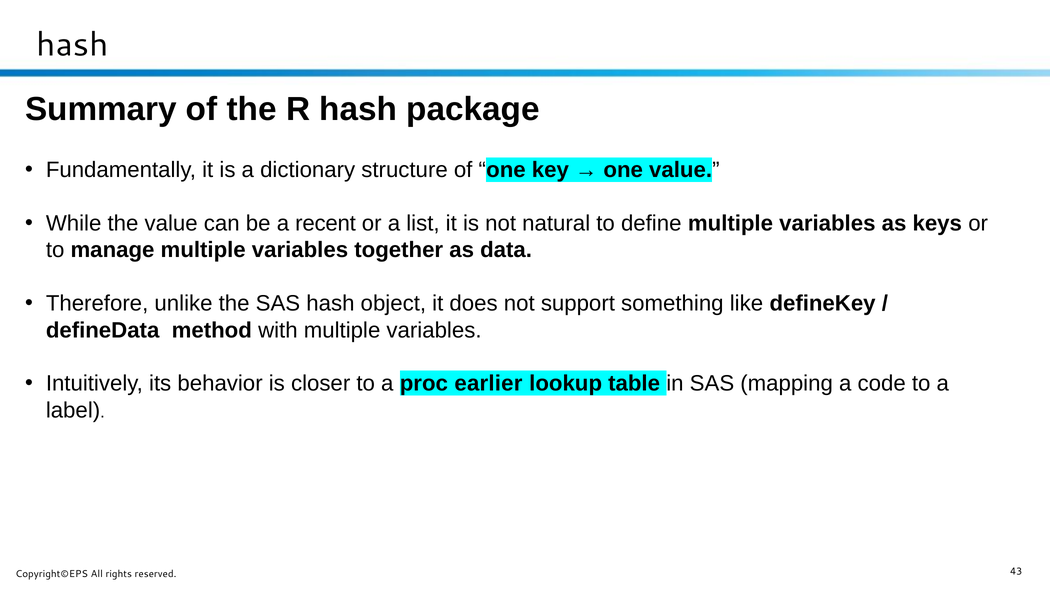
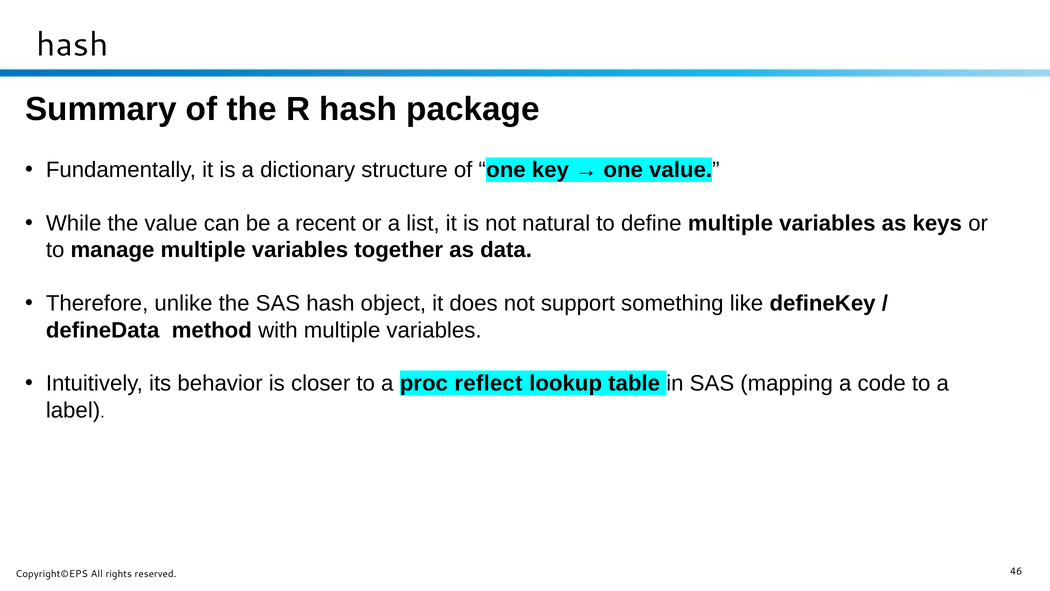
earlier: earlier -> reflect (488, 383)
43: 43 -> 46 (1016, 571)
